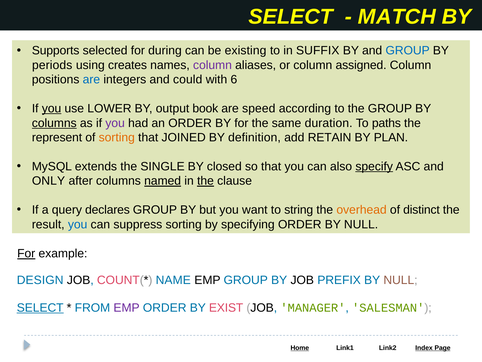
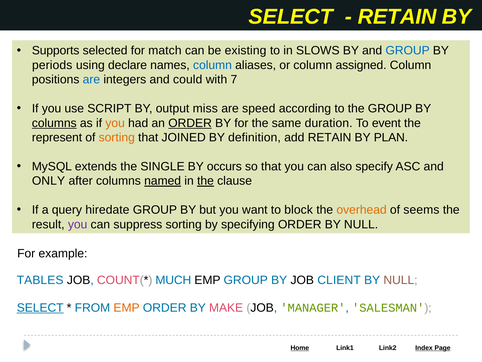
MATCH: MATCH -> RETAIN (397, 17)
during: during -> match (165, 51)
SUFFIX: SUFFIX -> SLOWS (318, 51)
creates: creates -> declare (128, 65)
column colour: purple -> blue (212, 65)
6: 6 -> 7 (234, 80)
you underline: present -> none (52, 108)
LOWER: LOWER -> SCRIPT (109, 108)
book: book -> miss (205, 108)
you colour: purple -> orange (115, 123)
ORDER underline: none -> present (190, 123)
paths: paths -> event (386, 123)
closed: closed -> occurs (224, 166)
specify underline: present -> none (374, 166)
declares: declares -> hiredate (107, 210)
string: string -> block (299, 210)
distinct: distinct -> seems (421, 210)
you colour: blue -> purple (78, 224)
For underline: present -> none (26, 253)
DESIGN: DESIGN -> TABLES (40, 280)
NAME: NAME -> MUCH (173, 280)
PREFIX: PREFIX -> CLIENT (339, 280)
EMP colour: purple -> orange (127, 307)
EXIST: EXIST -> MAKE (226, 307)
